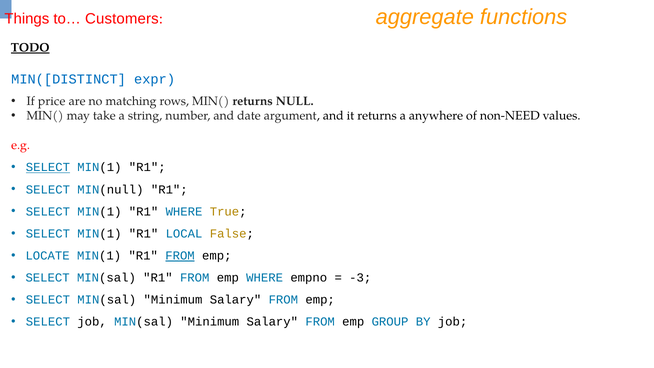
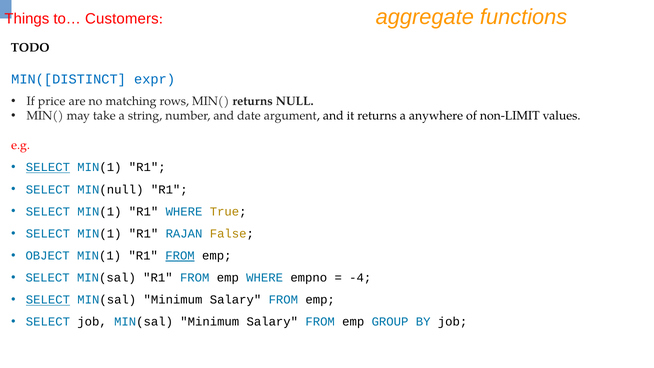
TODO underline: present -> none (30, 48)
non-NEED: non-NEED -> non-LIMIT (510, 116)
LOCAL: LOCAL -> RAJAN (184, 234)
LOCATE: LOCATE -> OBJECT (48, 256)
-3: -3 -> -4 (360, 278)
SELECT underline: none -> present (48, 300)
